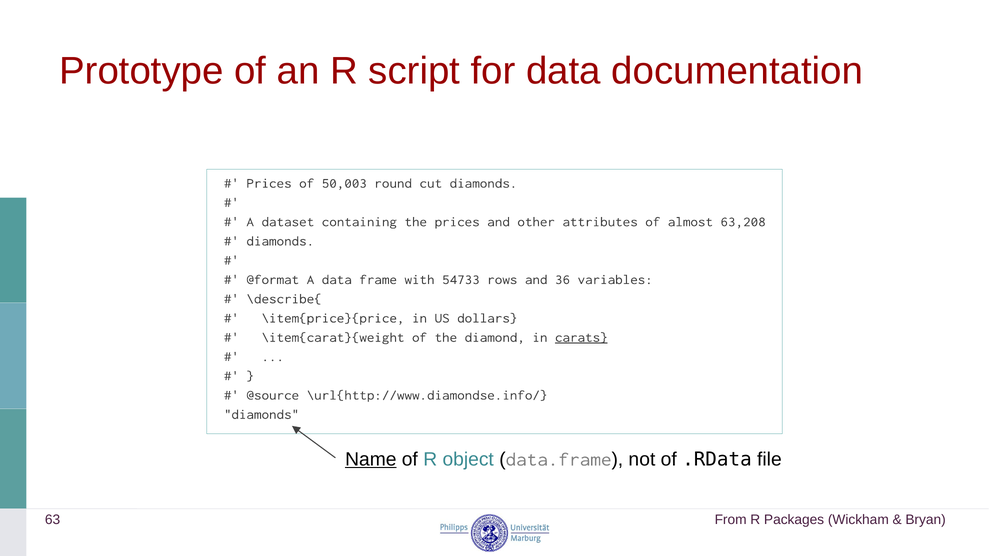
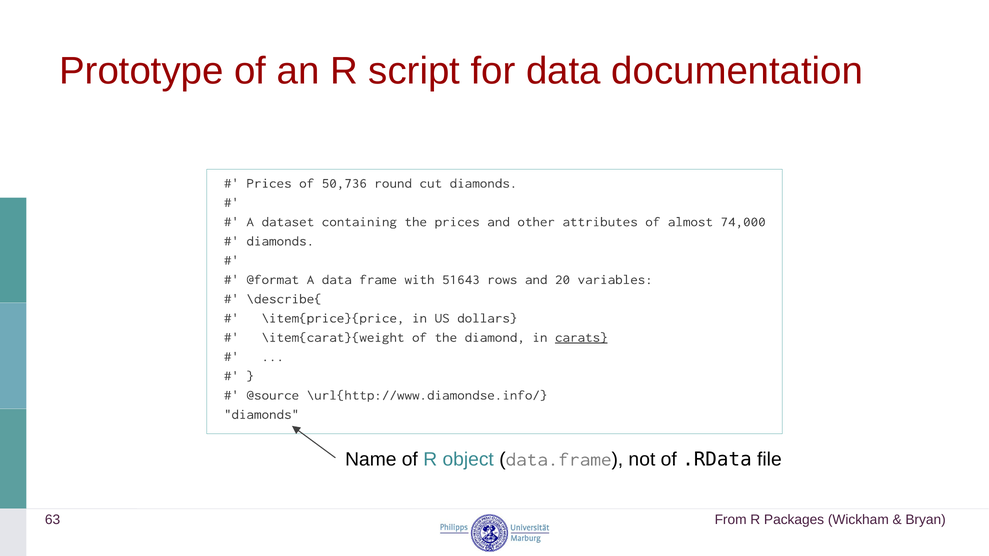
50,003: 50,003 -> 50,736 (344, 183)
63,208: 63,208 -> 74,000 (743, 222)
54733: 54733 -> 51643 (461, 280)
36: 36 -> 20 (563, 280)
Name underline: present -> none (371, 459)
